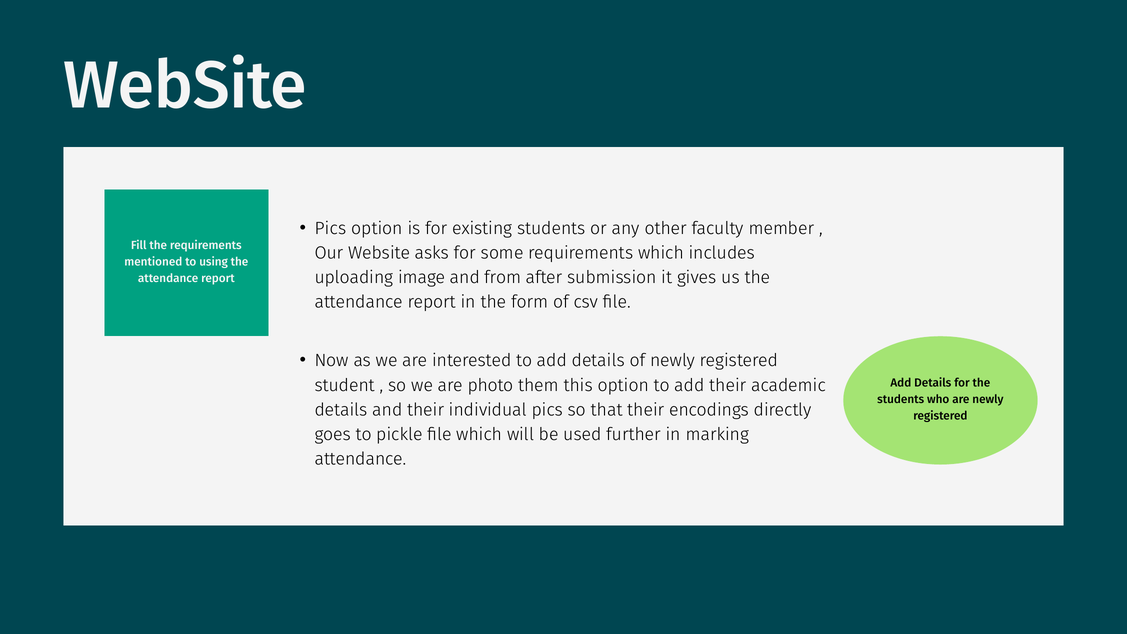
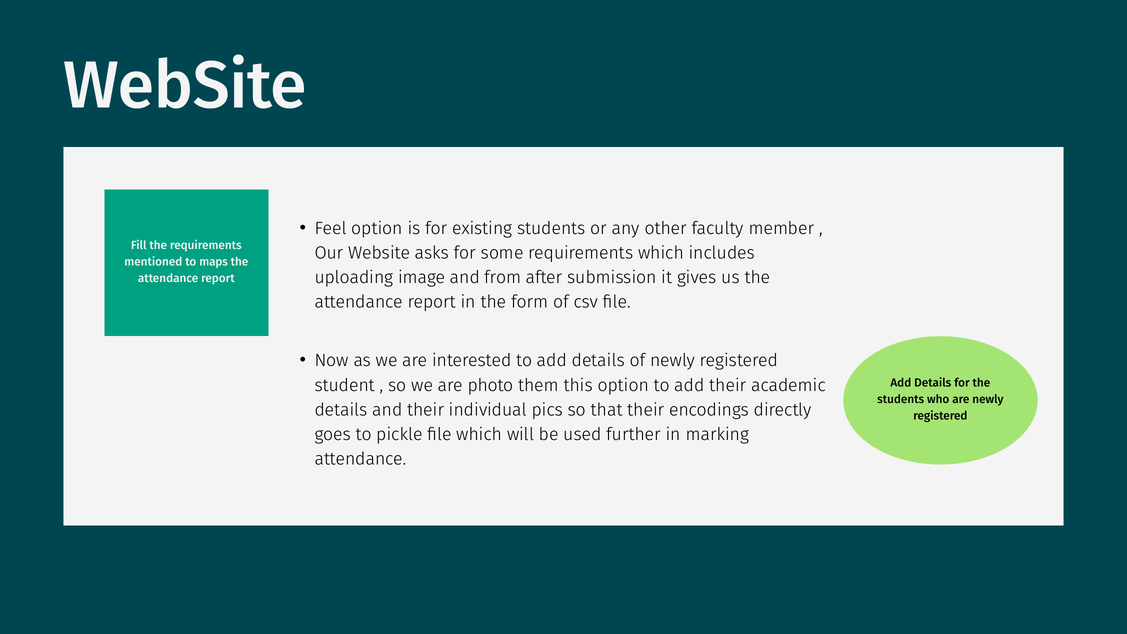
Pics: Pics -> Feel (331, 228)
using: using -> maps (214, 262)
